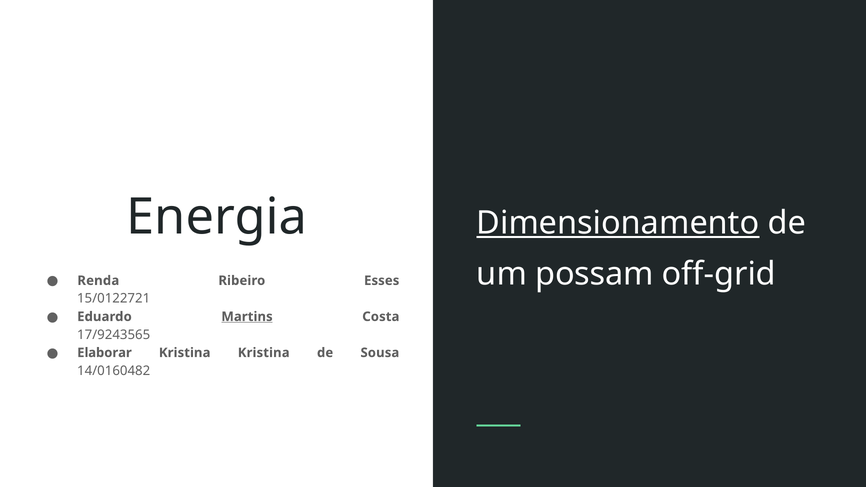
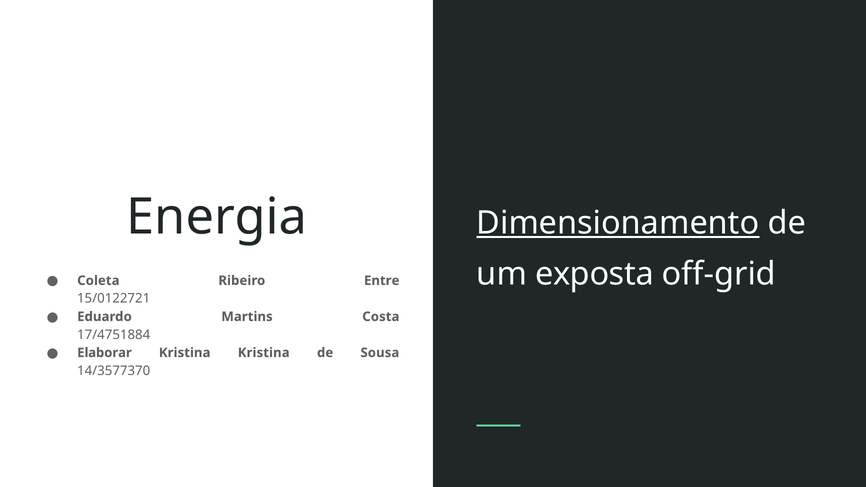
possam: possam -> exposta (594, 274)
Renda: Renda -> Coleta (98, 281)
Esses: Esses -> Entre (382, 281)
Martins underline: present -> none (247, 317)
17/9243565: 17/9243565 -> 17/4751884 (114, 335)
14/0160482: 14/0160482 -> 14/3577370 (114, 371)
